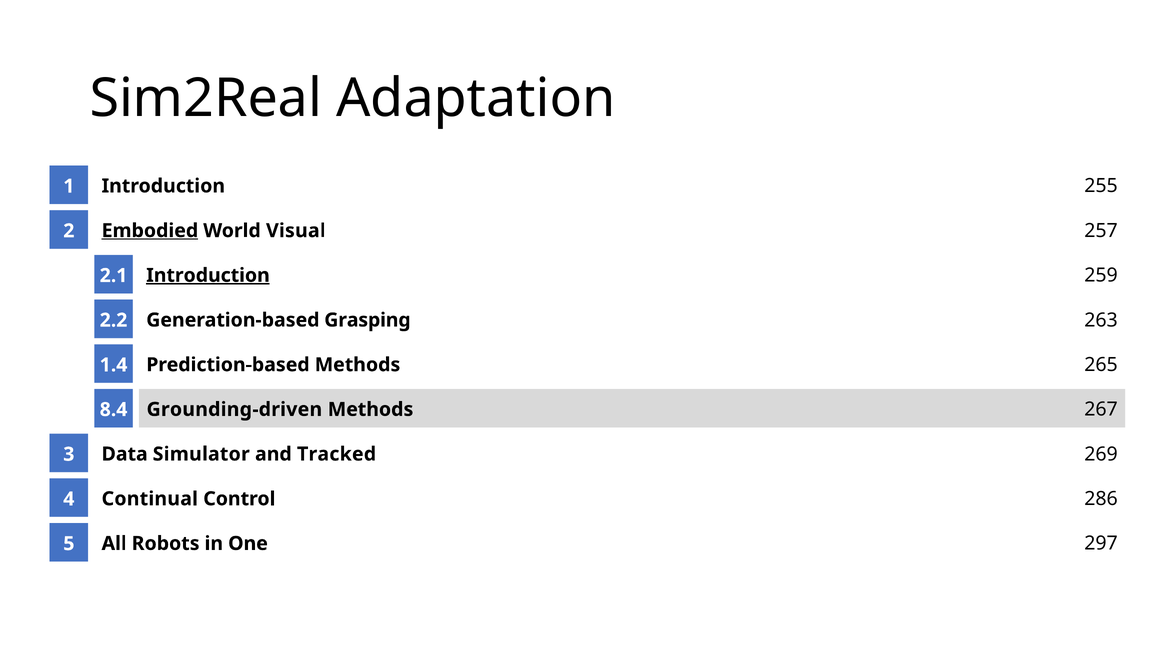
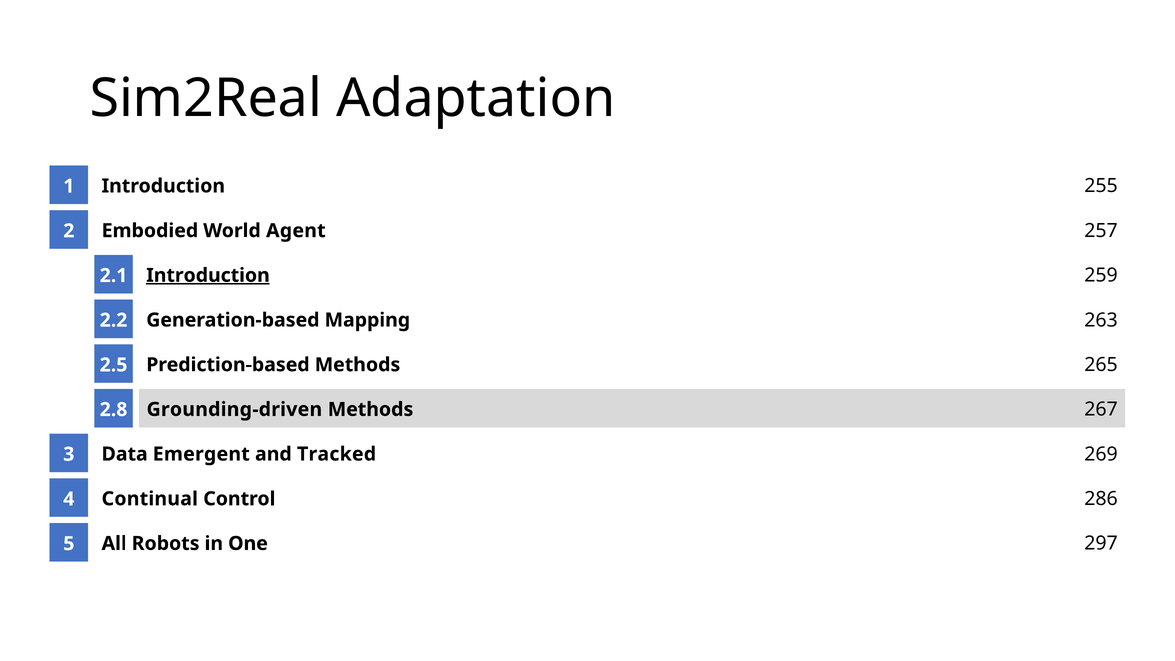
Embodied underline: present -> none (150, 231)
Visual: Visual -> Agent (296, 231)
Grasping: Grasping -> Mapping (367, 320)
1.4: 1.4 -> 2.5 (114, 365)
8.4: 8.4 -> 2.8 (114, 410)
Simulator: Simulator -> Emergent (201, 454)
